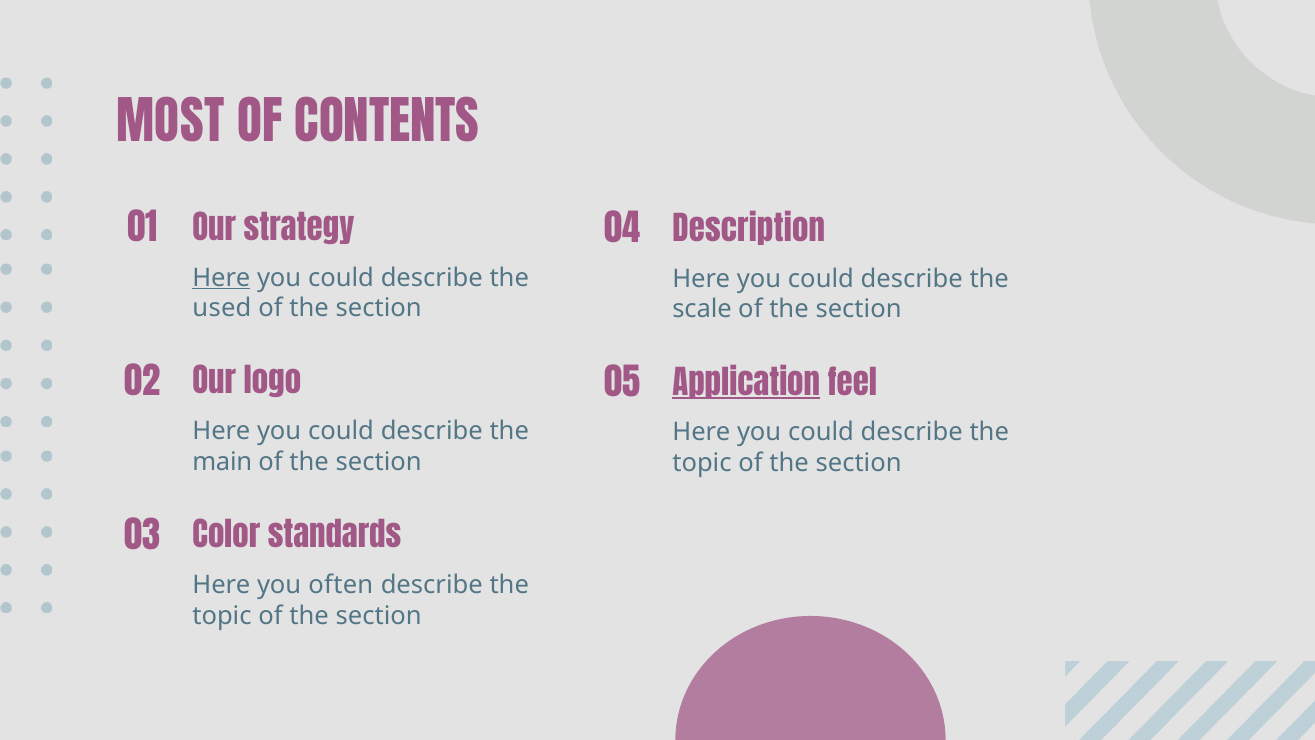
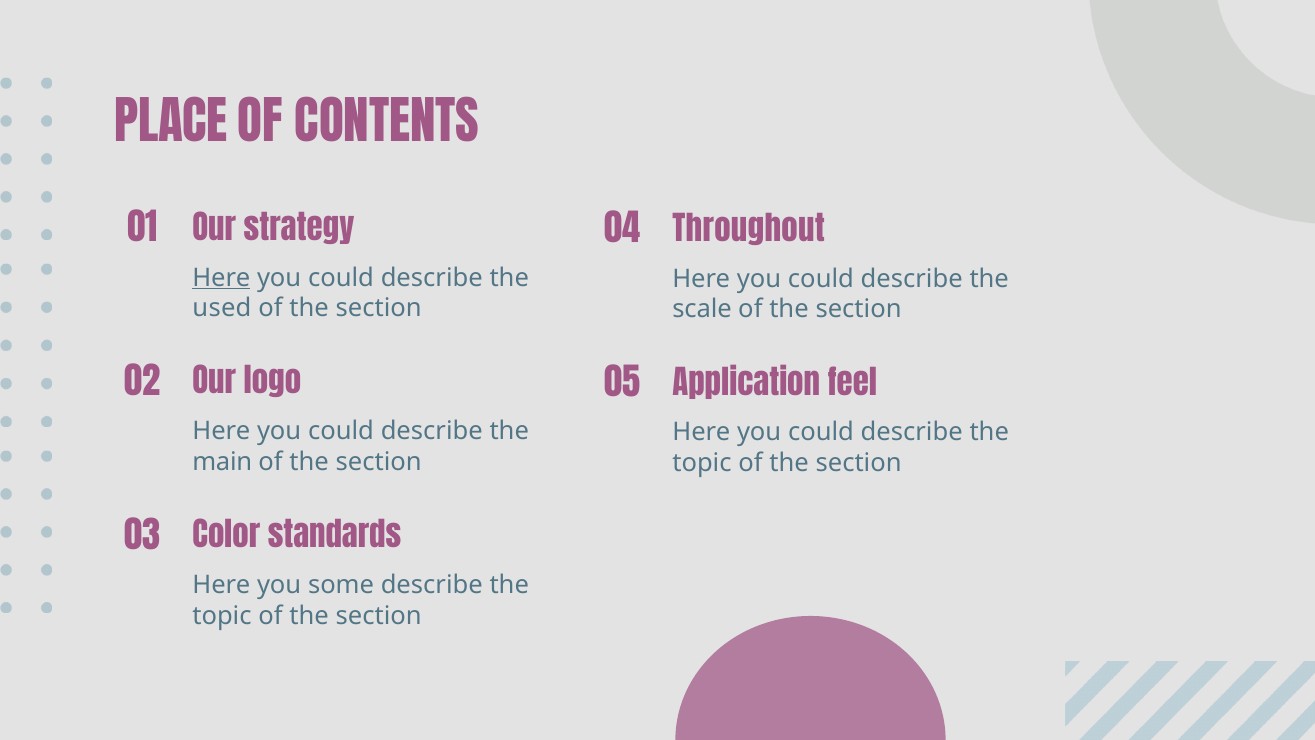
MOST: MOST -> PLACE (171, 125)
Description: Description -> Throughout (749, 230)
Application underline: present -> none (746, 384)
often: often -> some (341, 585)
